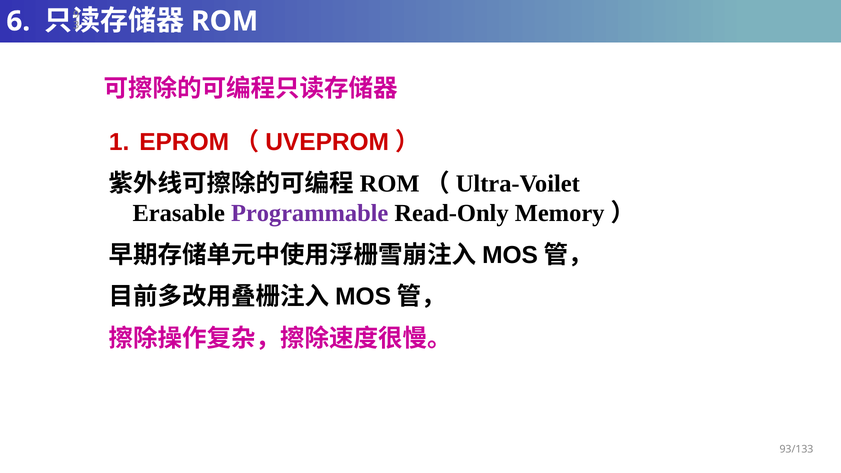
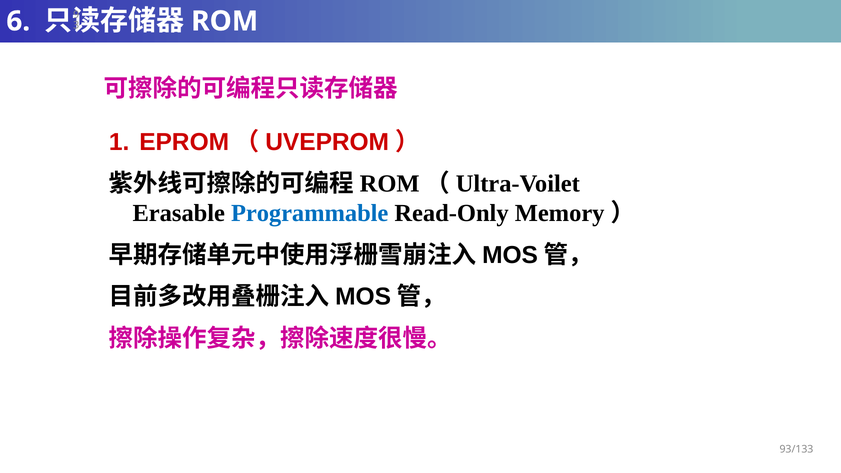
Programmable colour: purple -> blue (310, 213)
